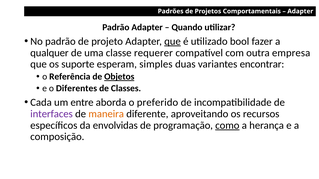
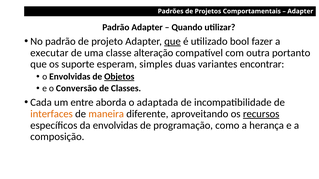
qualquer: qualquer -> executar (49, 53)
requerer: requerer -> alteração (154, 53)
empresa: empresa -> portanto (291, 53)
o Referência: Referência -> Envolvidas (70, 77)
Diferentes: Diferentes -> Conversão (77, 89)
preferido: preferido -> adaptada (157, 103)
interfaces colour: purple -> orange (52, 114)
recursos underline: none -> present (261, 114)
como underline: present -> none (227, 126)
